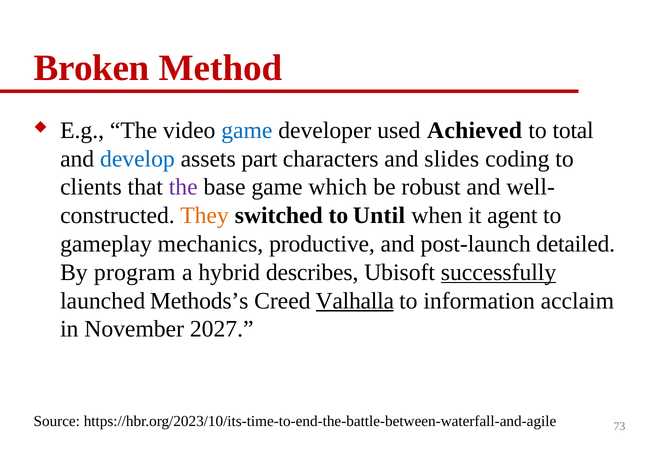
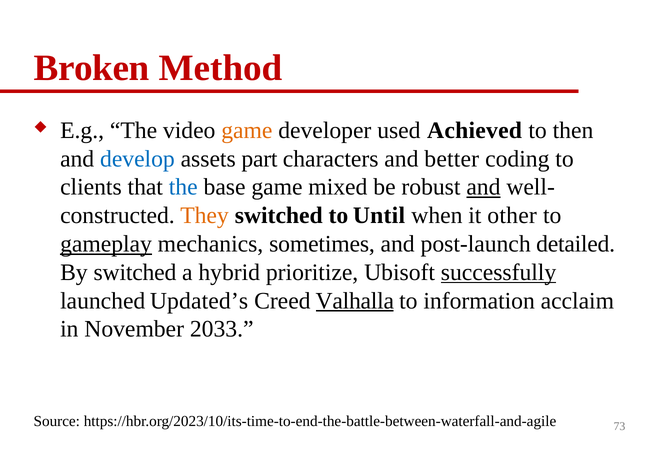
game colour: blue -> orange (247, 130)
total: total -> then (573, 130)
slides: slides -> better (452, 159)
the colour: purple -> blue (183, 187)
which: which -> mixed (338, 187)
and underline: none -> present (483, 187)
agent: agent -> other (512, 216)
gameplay underline: none -> present (106, 244)
productive: productive -> sometimes (322, 244)
By program: program -> switched (135, 273)
describes: describes -> prioritize (312, 273)
Methods’s: Methods’s -> Updated’s (199, 301)
2027: 2027 -> 2033 (222, 329)
